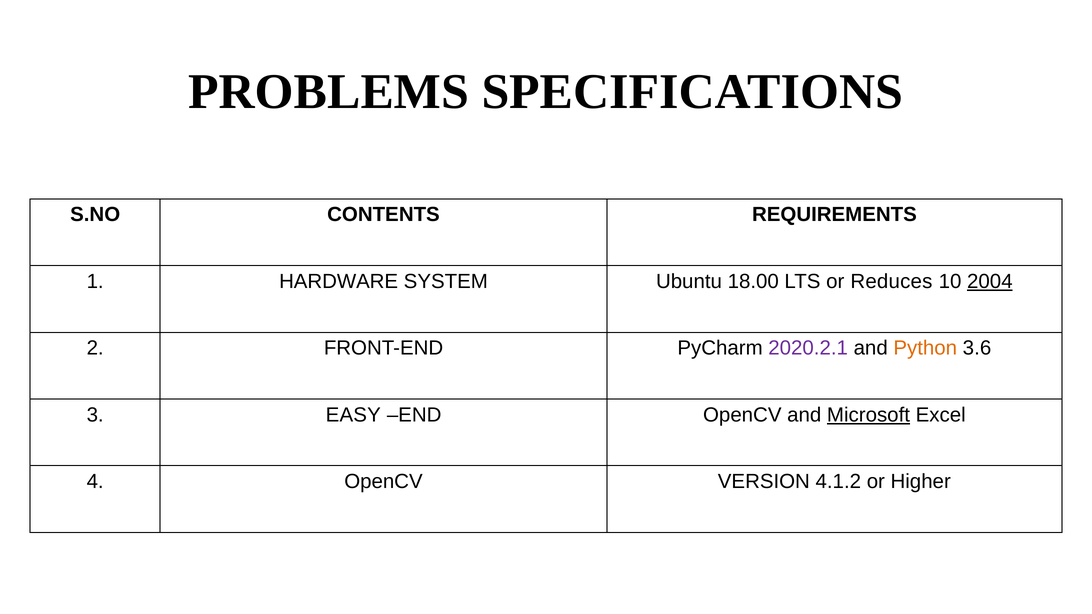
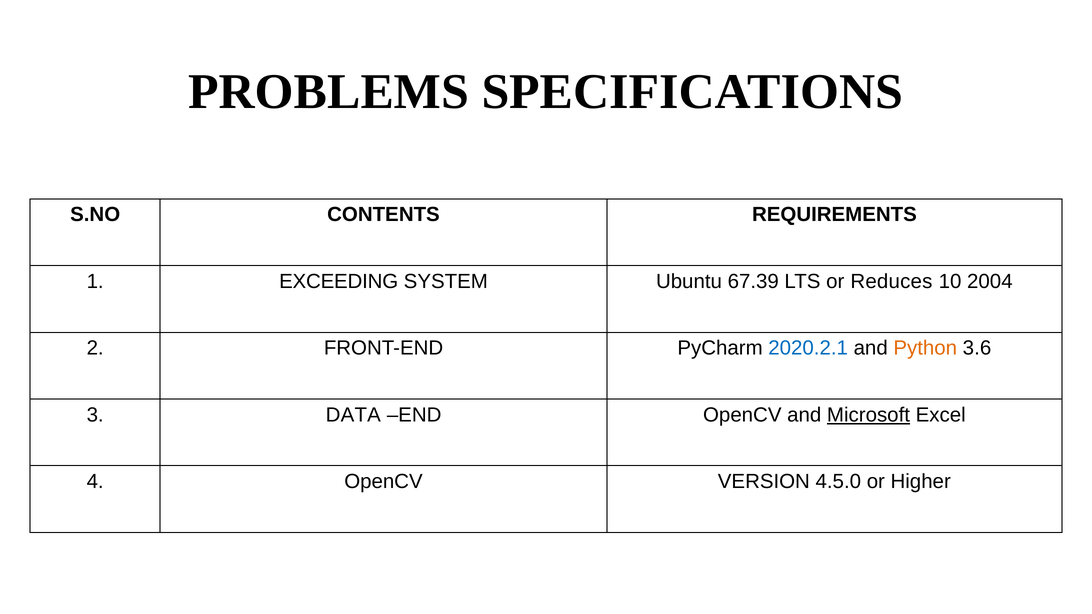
HARDWARE: HARDWARE -> EXCEEDING (339, 282)
18.00: 18.00 -> 67.39 (753, 282)
2004 underline: present -> none (990, 282)
2020.2.1 colour: purple -> blue (808, 348)
EASY: EASY -> DATA (353, 415)
4.1.2: 4.1.2 -> 4.5.0 (838, 482)
